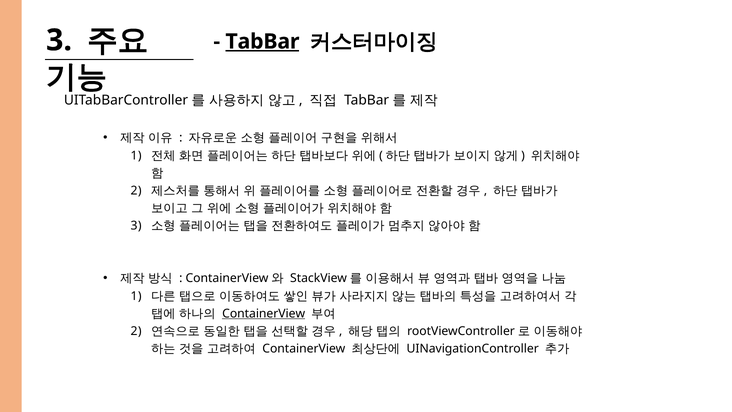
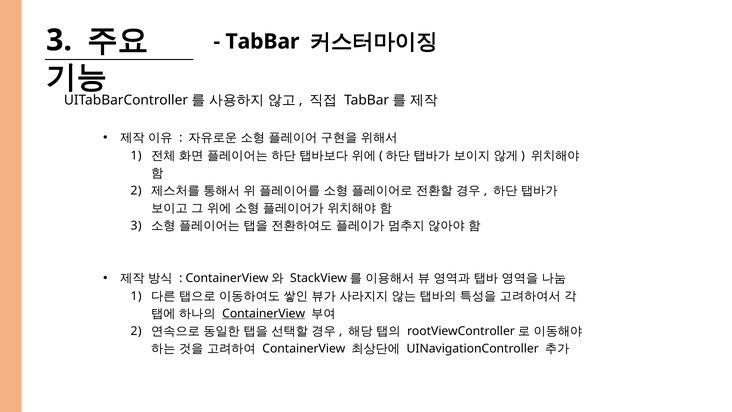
TabBar underline: present -> none (262, 42)
